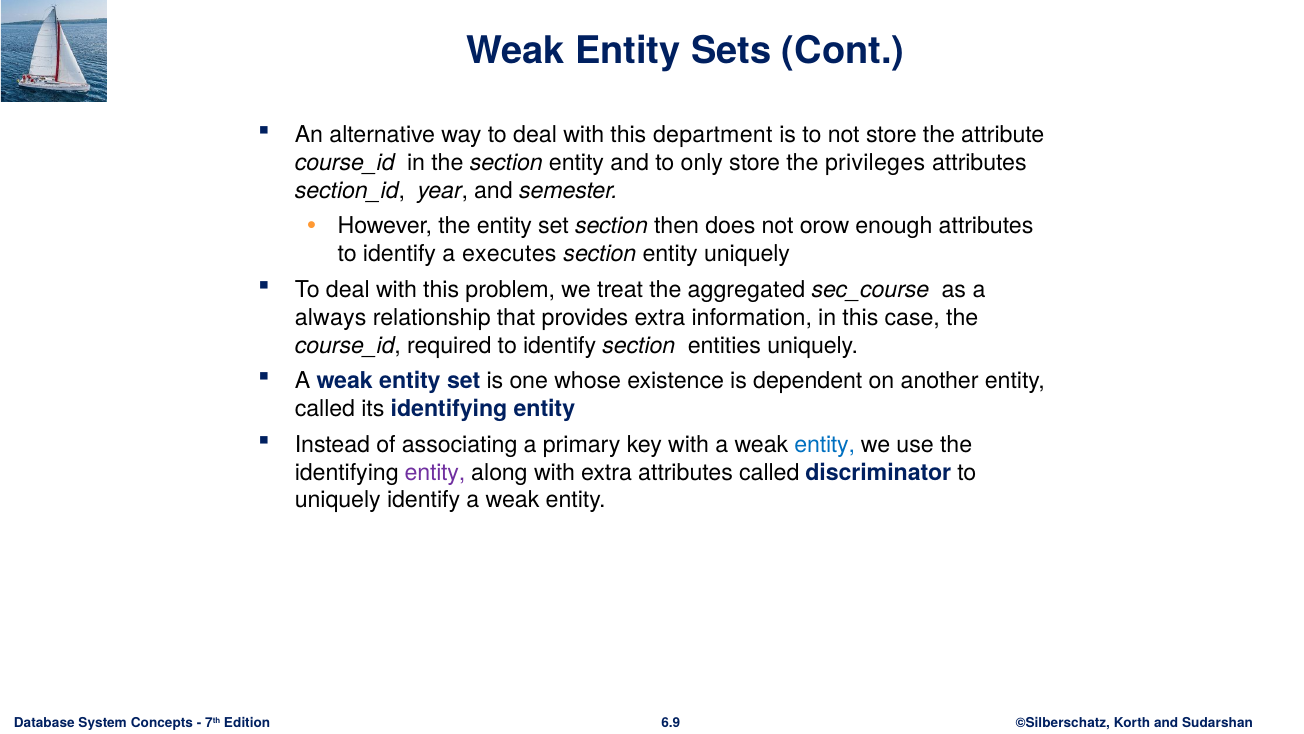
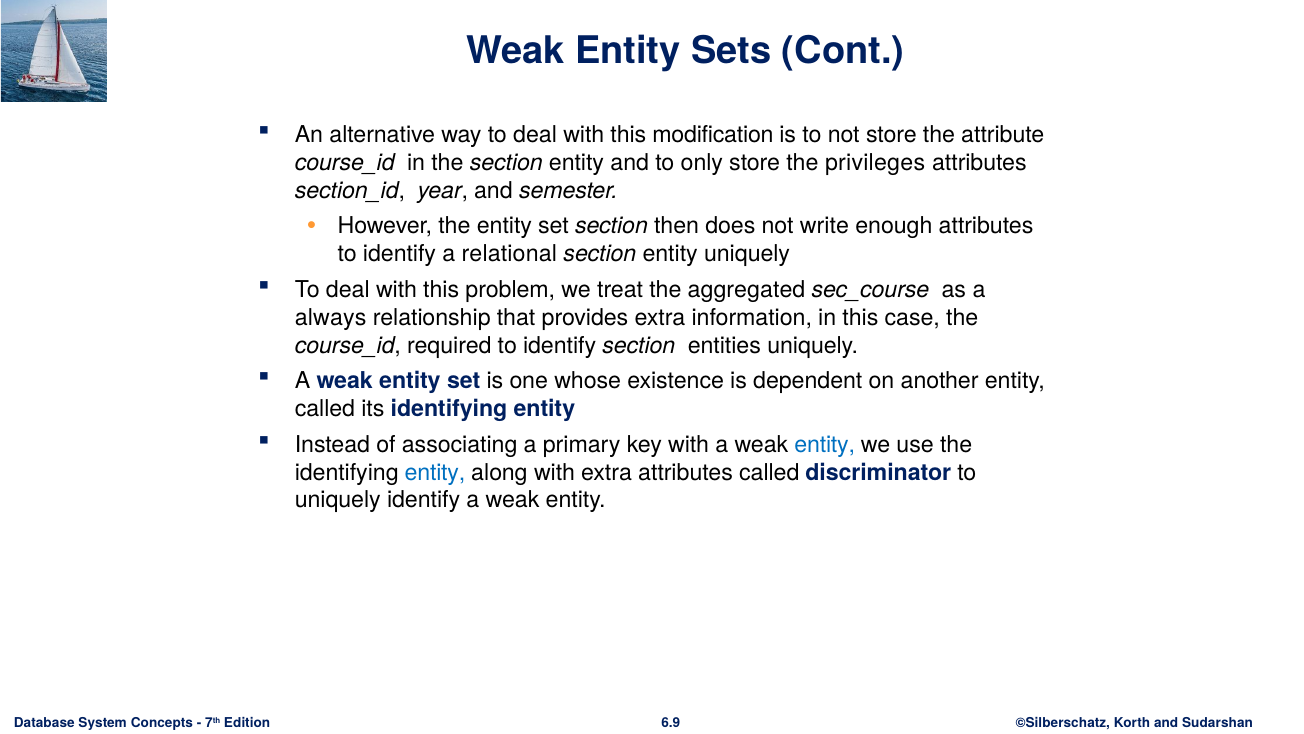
department: department -> modification (713, 135)
orow: orow -> write (824, 226)
executes: executes -> relational (509, 254)
entity colour: purple -> blue (435, 472)
